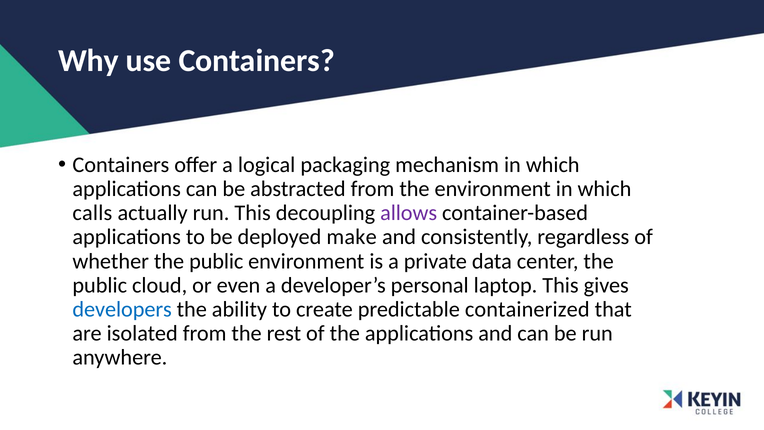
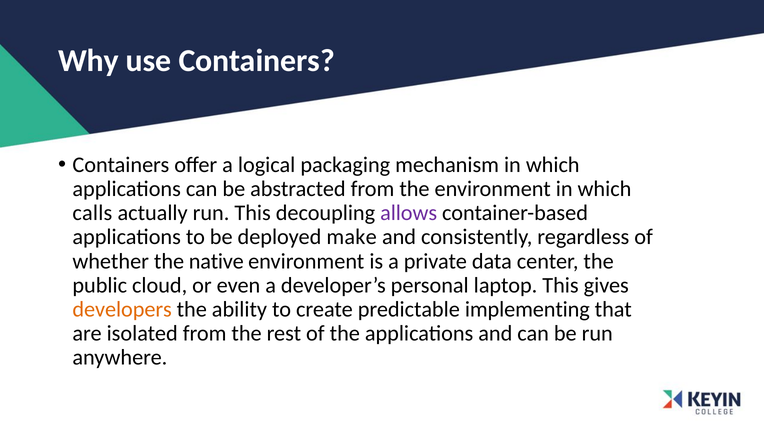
whether the public: public -> native (216, 261)
developers colour: blue -> orange (122, 309)
containerized: containerized -> implementing (527, 309)
